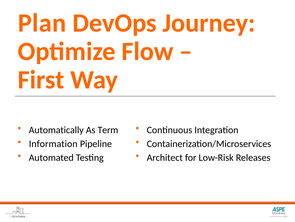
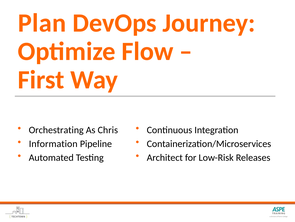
Automatically: Automatically -> Orchestrating (56, 130)
Term: Term -> Chris (108, 130)
